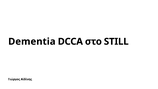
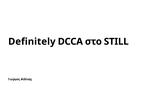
Dementia: Dementia -> Definitely (32, 41)
